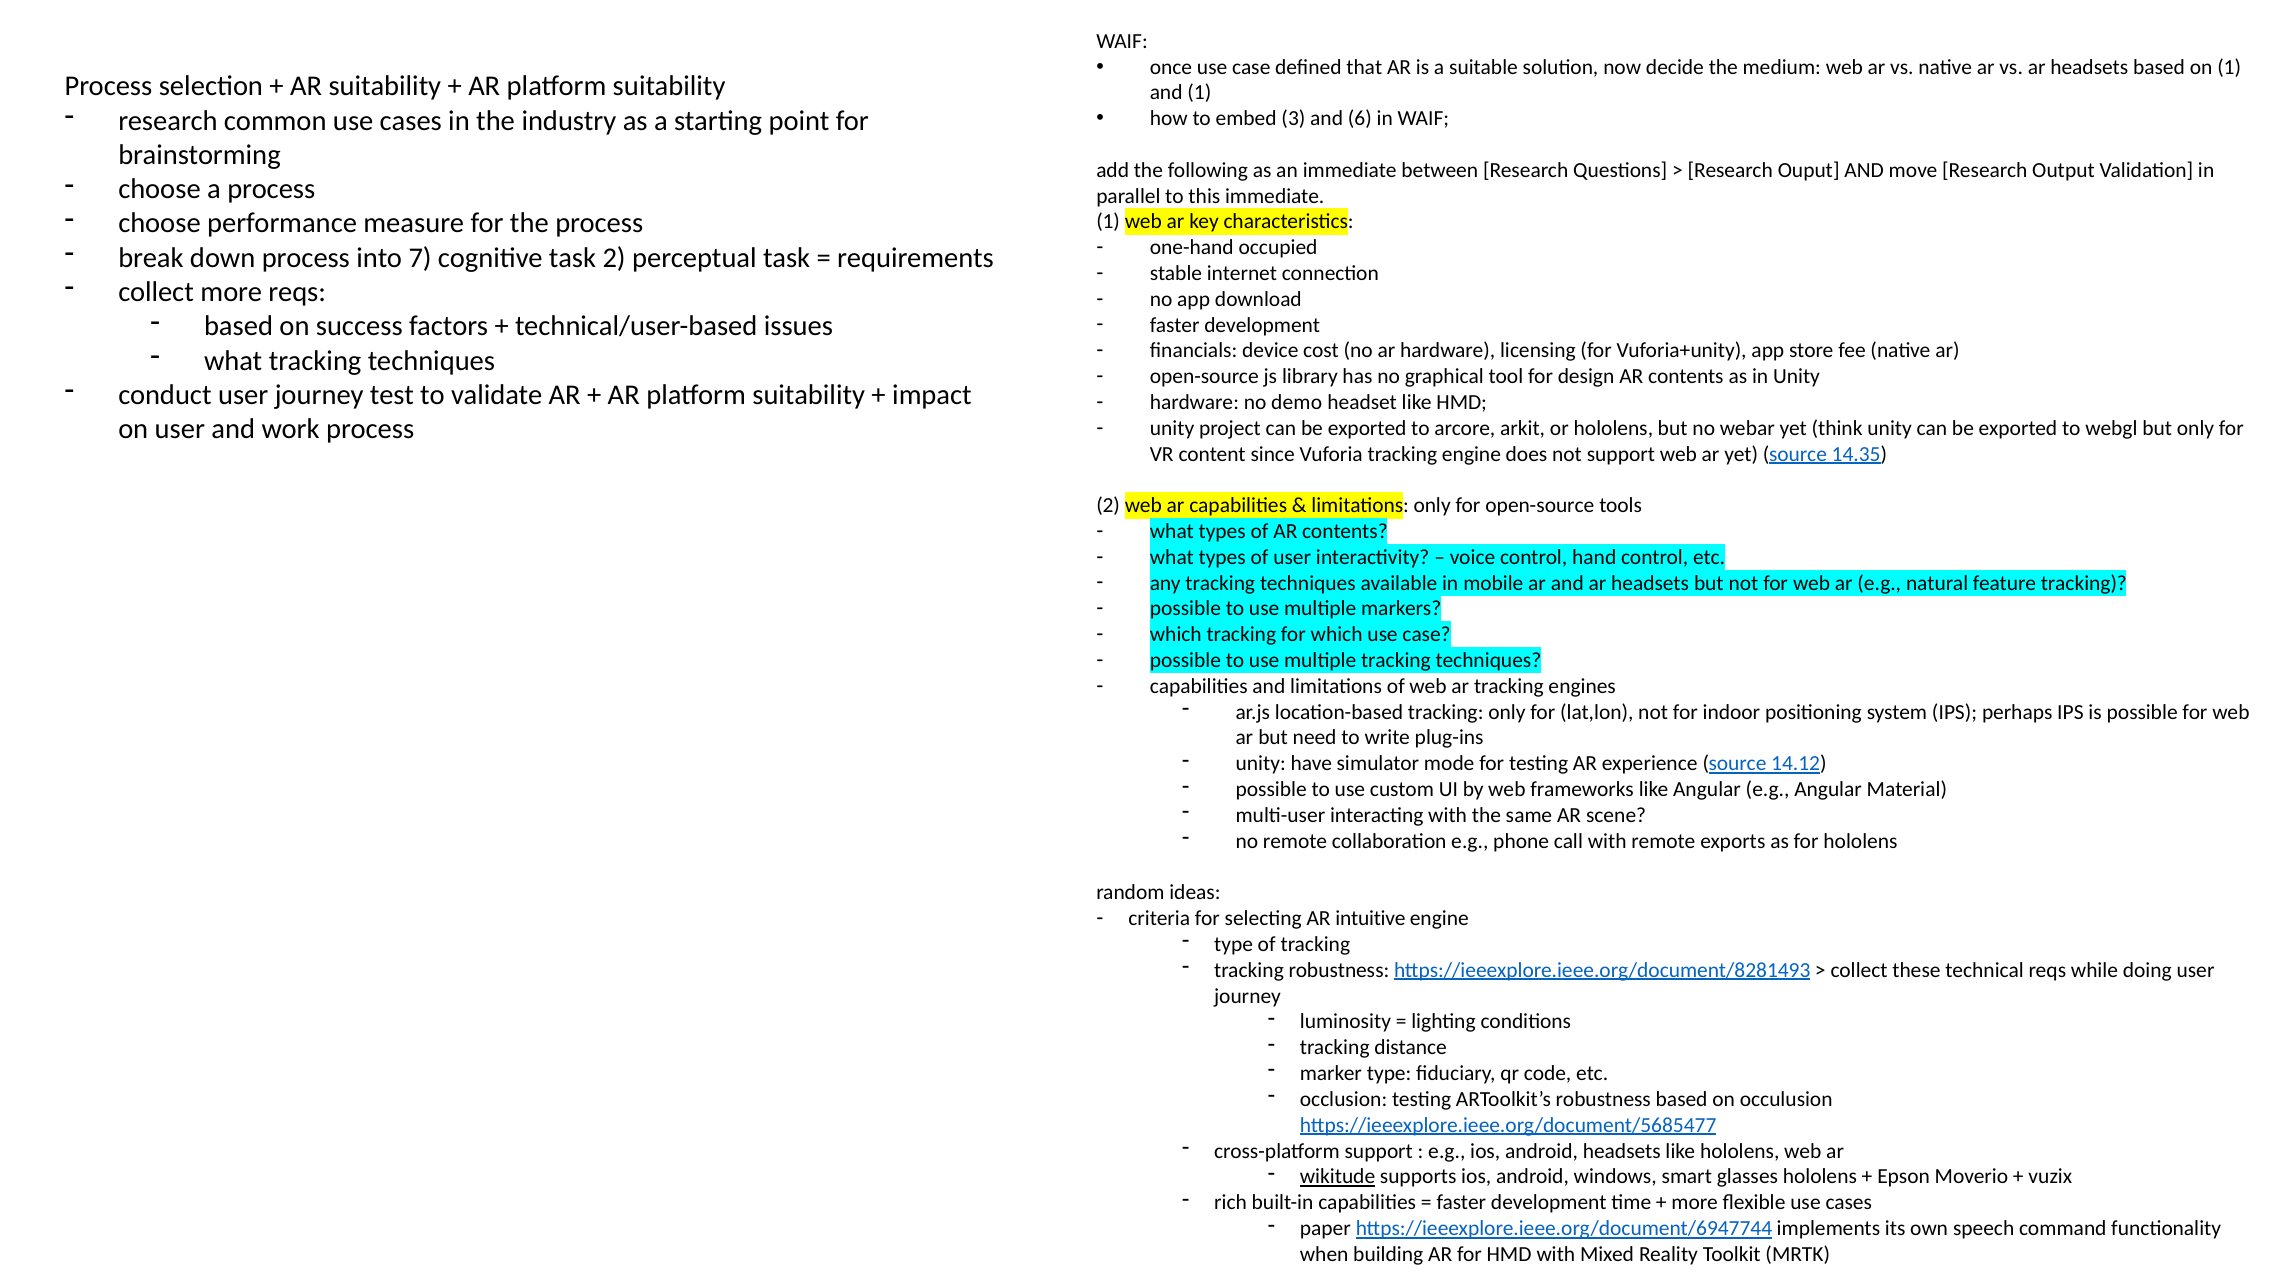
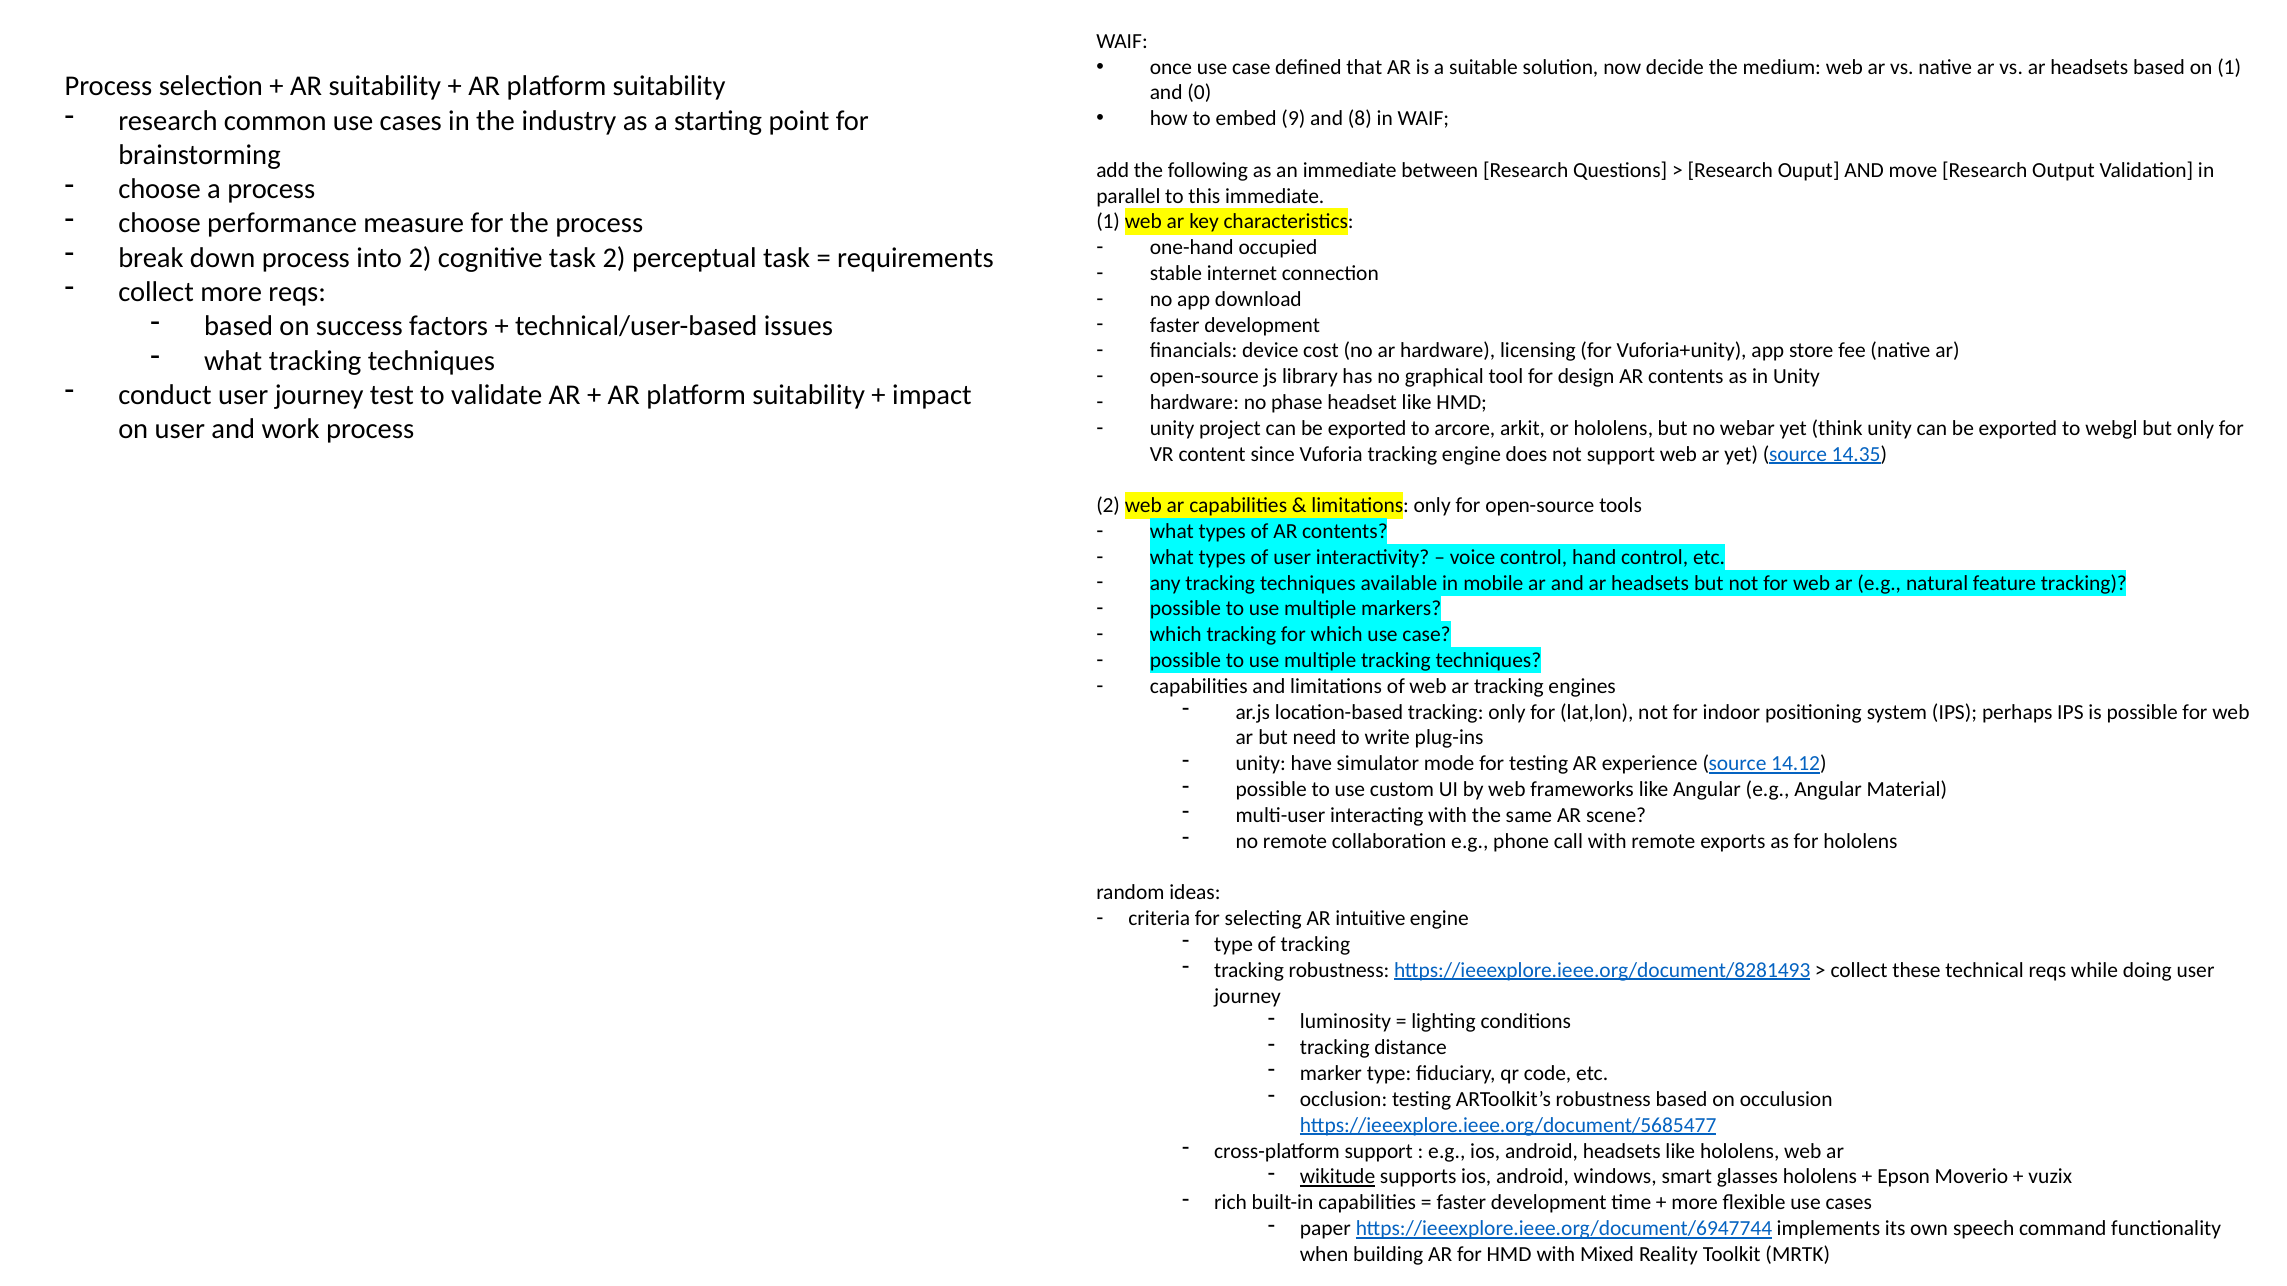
and 1: 1 -> 0 (1199, 93)
3: 3 -> 9 (1293, 119)
6: 6 -> 8 (1360, 119)
into 7: 7 -> 2 (420, 258)
demo: demo -> phase (1297, 402)
